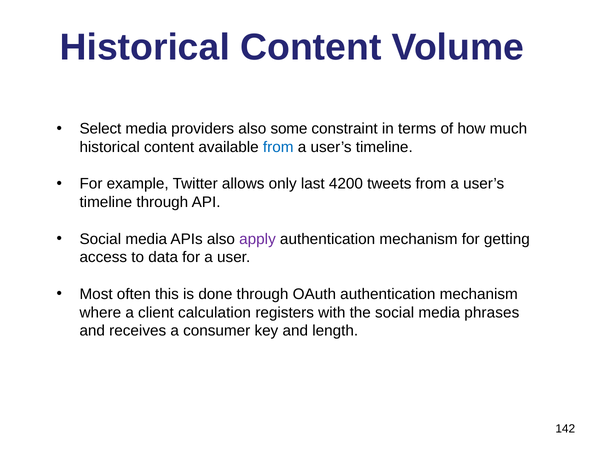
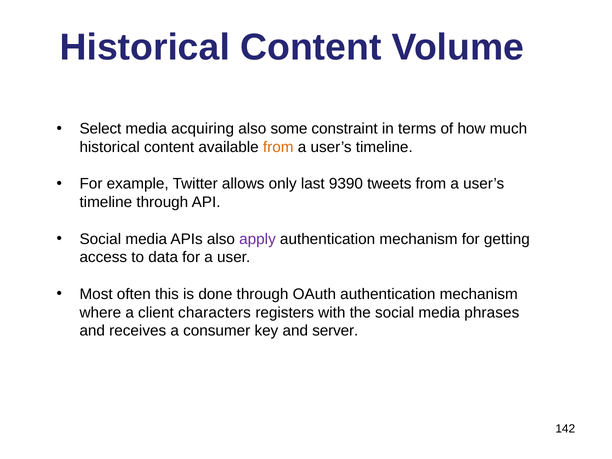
providers: providers -> acquiring (203, 129)
from colour: blue -> orange (278, 147)
4200: 4200 -> 9390 (346, 184)
calculation: calculation -> characters (214, 312)
length: length -> server (335, 331)
